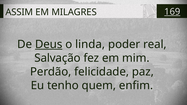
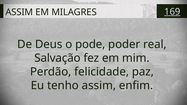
Deus underline: present -> none (49, 44)
linda: linda -> pode (90, 44)
tenho quem: quem -> assim (99, 86)
